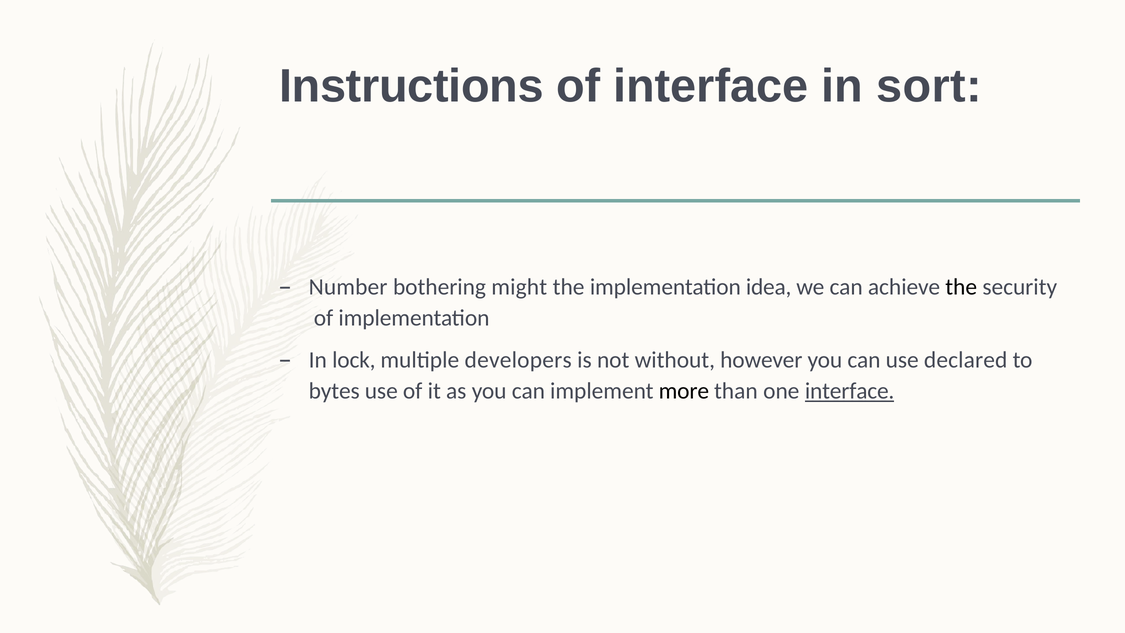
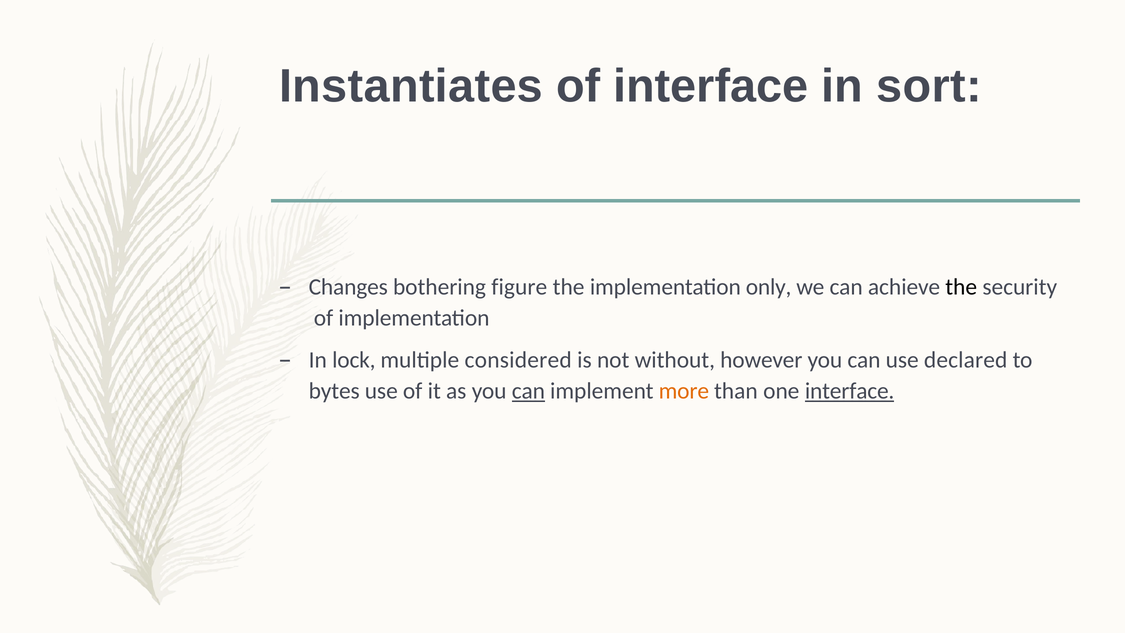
Instructions: Instructions -> Instantiates (411, 86)
Number: Number -> Changes (348, 287)
might: might -> figure (519, 287)
idea: idea -> only (769, 287)
developers: developers -> considered (518, 360)
can underline: none -> present (528, 391)
more colour: black -> orange (684, 391)
